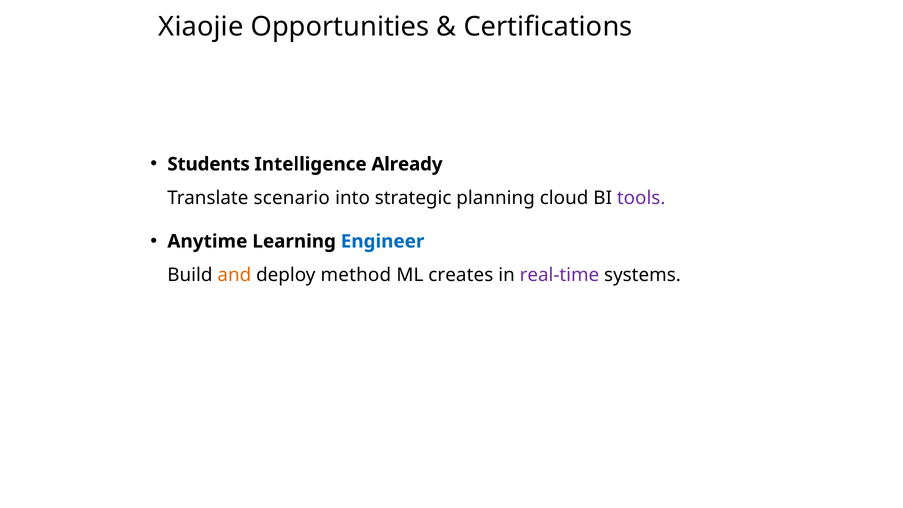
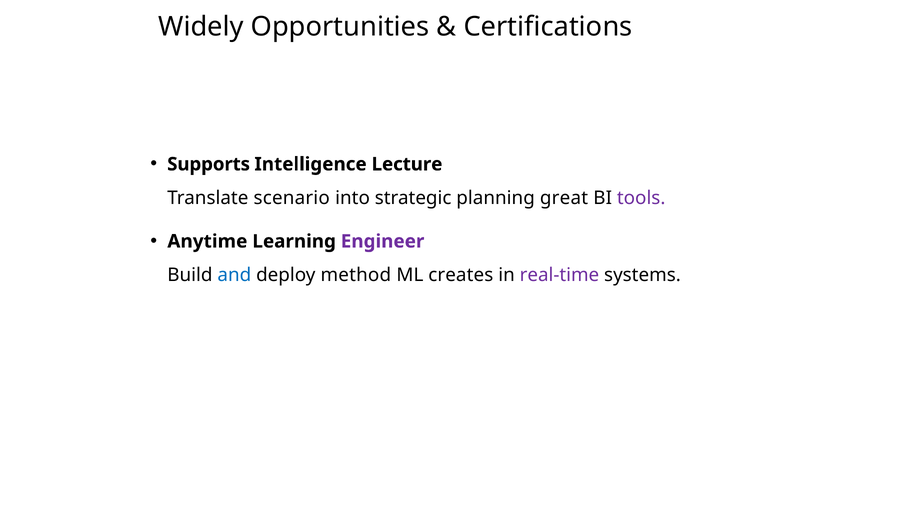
Xiaojie: Xiaojie -> Widely (201, 27)
Students: Students -> Supports (209, 164)
Already: Already -> Lecture (407, 164)
cloud: cloud -> great (564, 198)
Engineer colour: blue -> purple (383, 241)
and colour: orange -> blue (234, 275)
